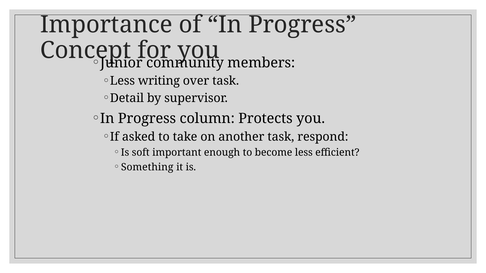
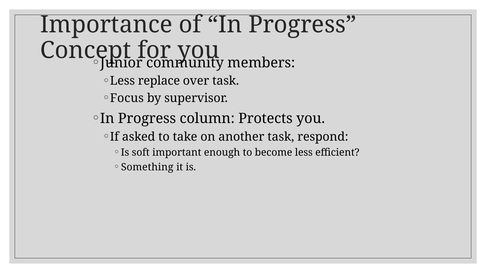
writing: writing -> replace (159, 81)
Detail: Detail -> Focus (127, 98)
